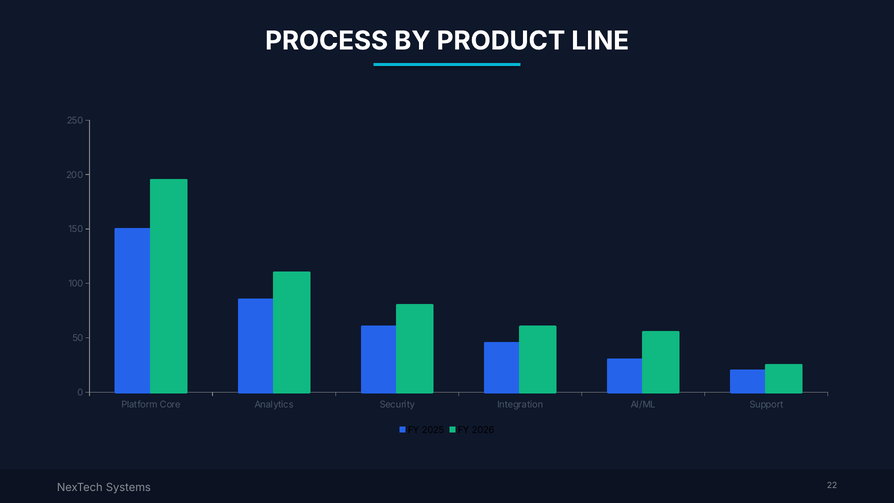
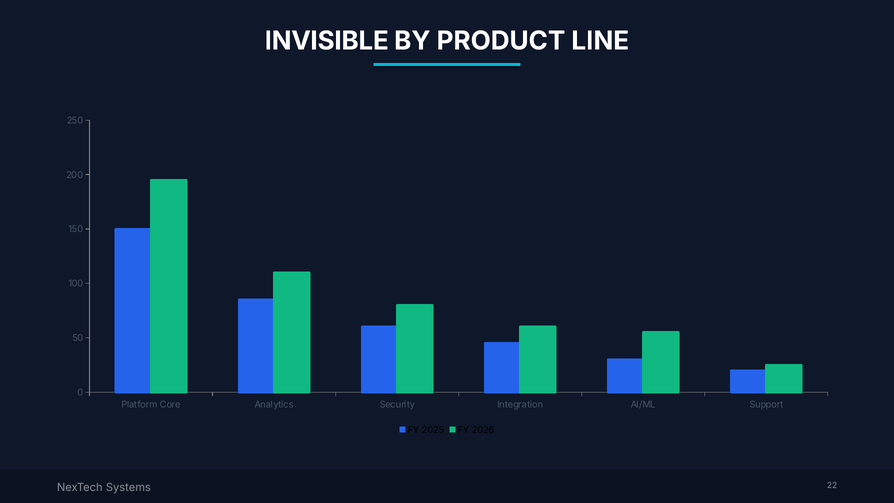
PROCESS: PROCESS -> INVISIBLE (327, 41)
